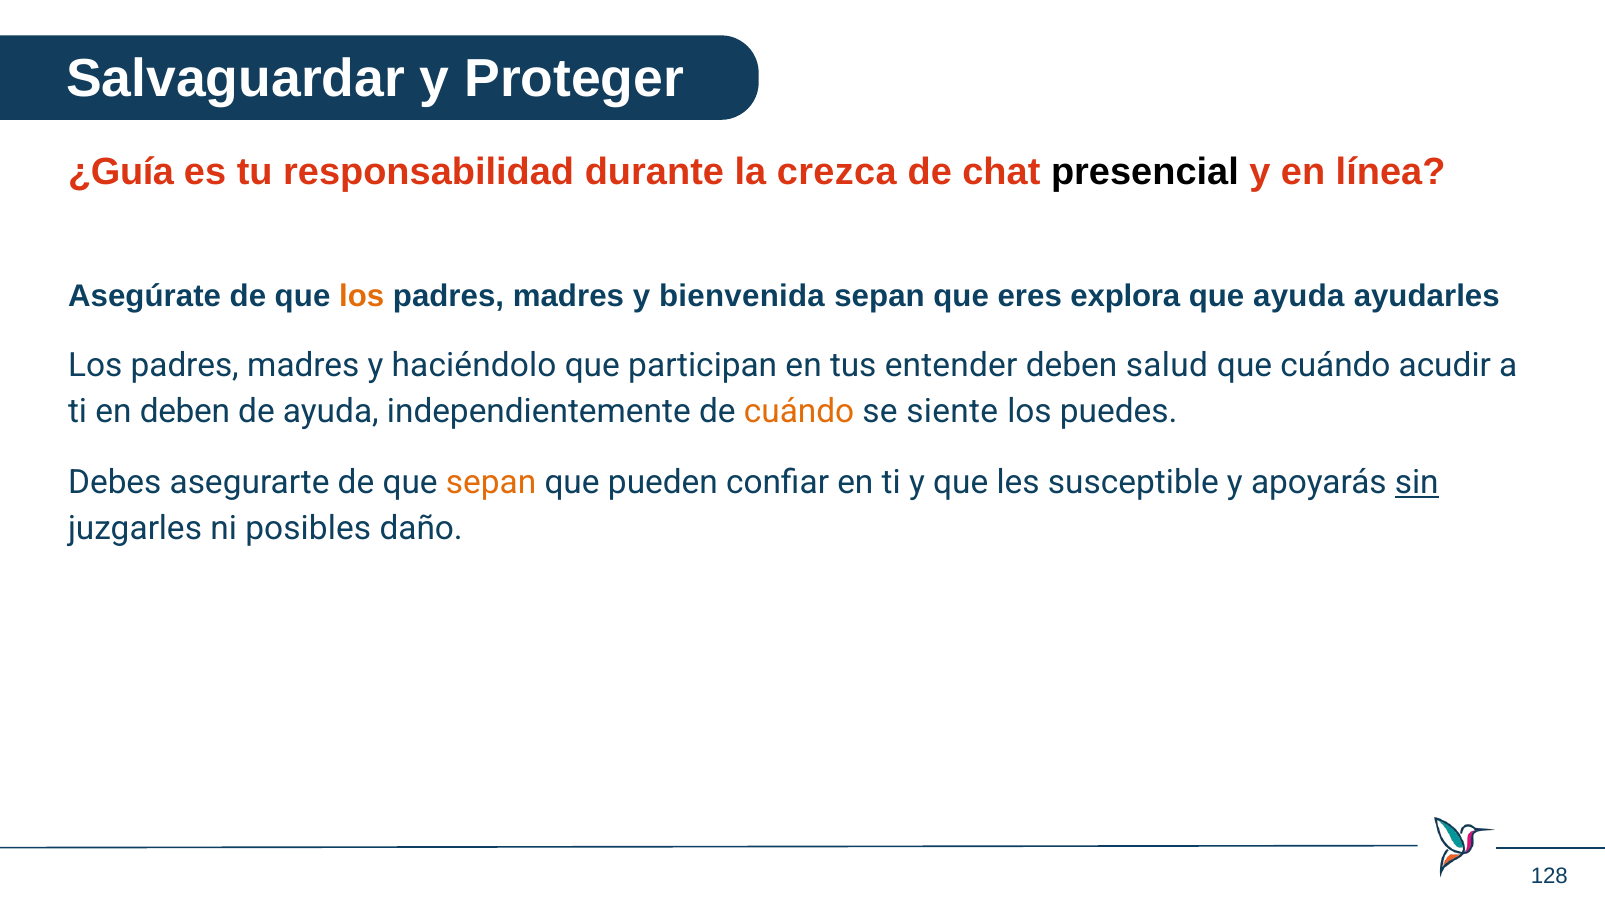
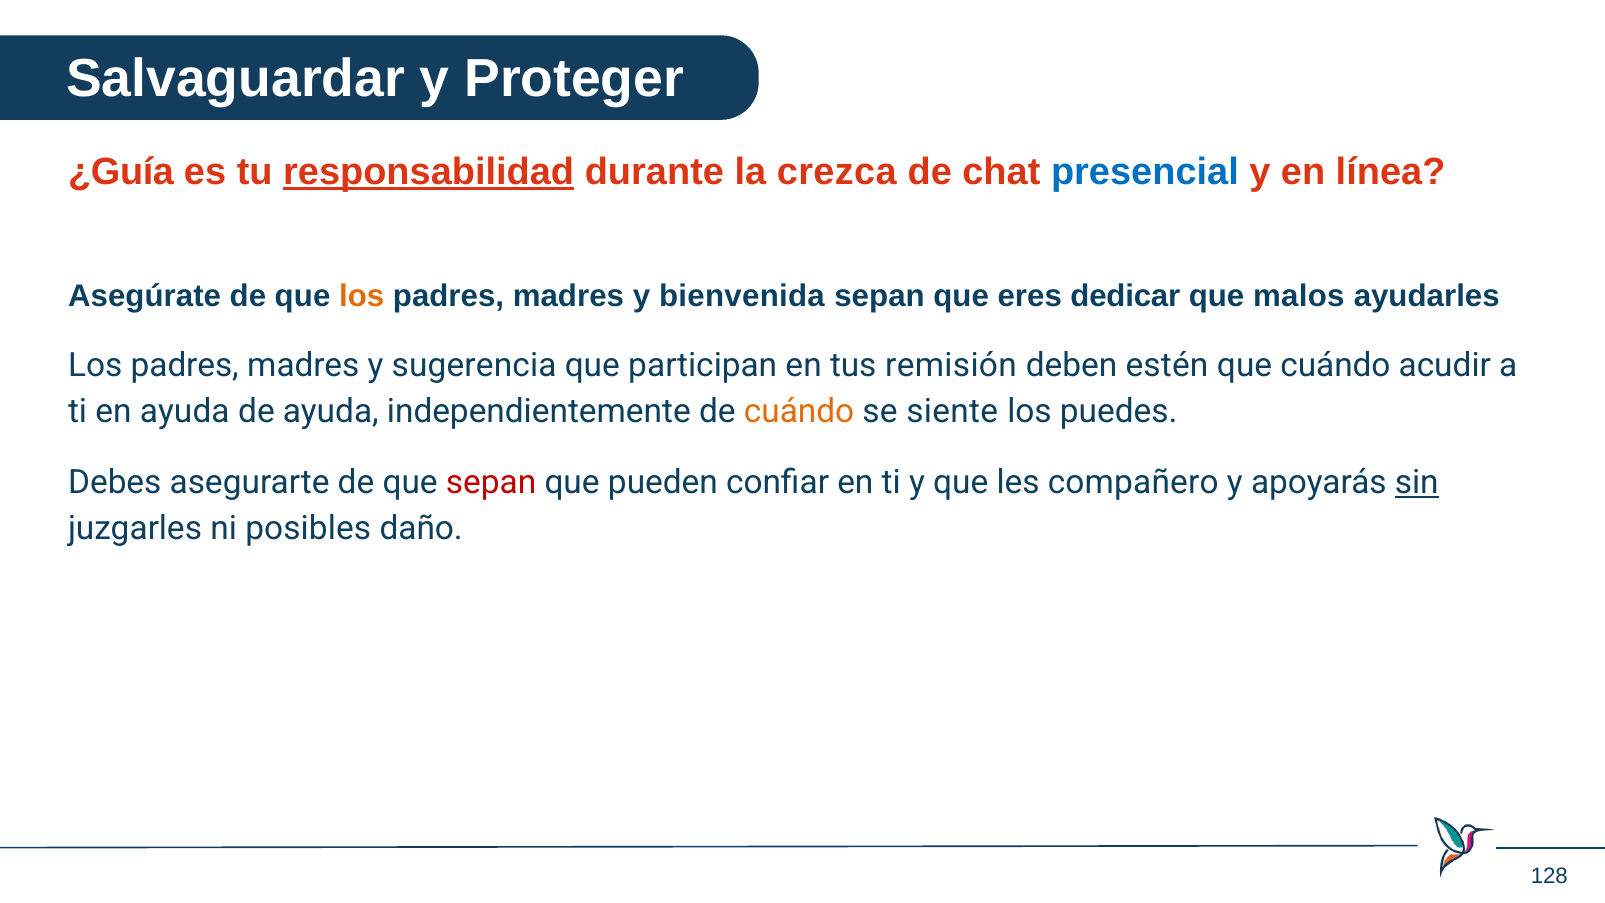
responsabilidad underline: none -> present (429, 172)
presencial colour: black -> blue (1145, 172)
explora: explora -> dedicar (1125, 296)
que ayuda: ayuda -> malos (1299, 296)
haciéndolo: haciéndolo -> sugerencia (474, 365)
entender: entender -> remisión (951, 365)
salud: salud -> estén (1167, 365)
en deben: deben -> ayuda (185, 412)
sepan colour: orange -> red (491, 482)
susceptible: susceptible -> compañero (1133, 482)
